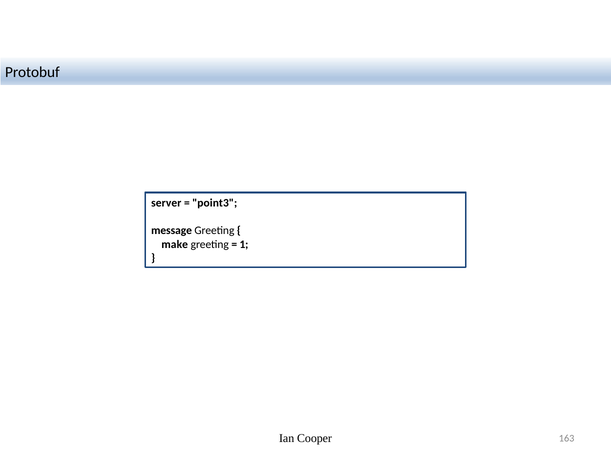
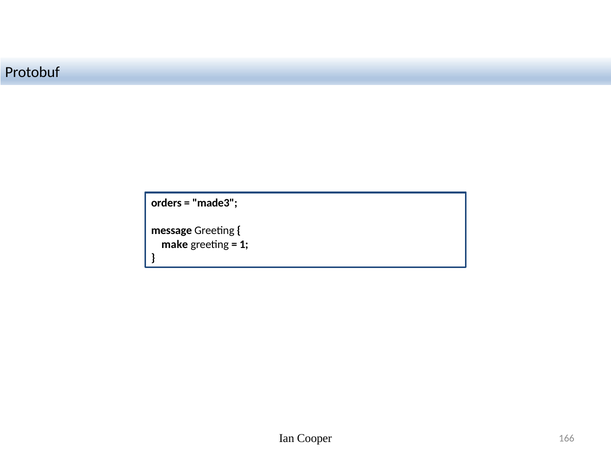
server: server -> orders (166, 203)
point3: point3 -> made3 (215, 203)
163: 163 -> 166 (567, 438)
